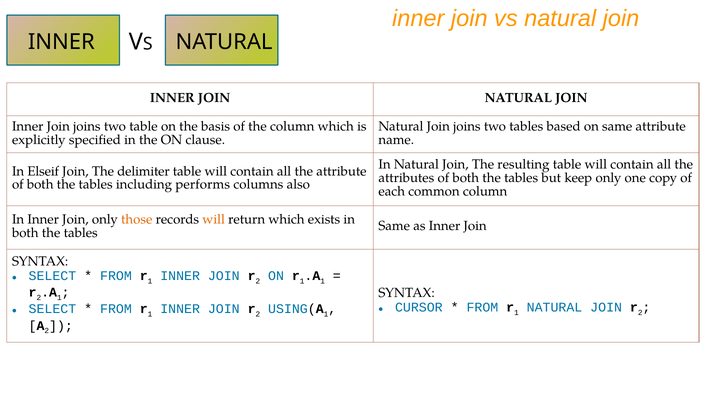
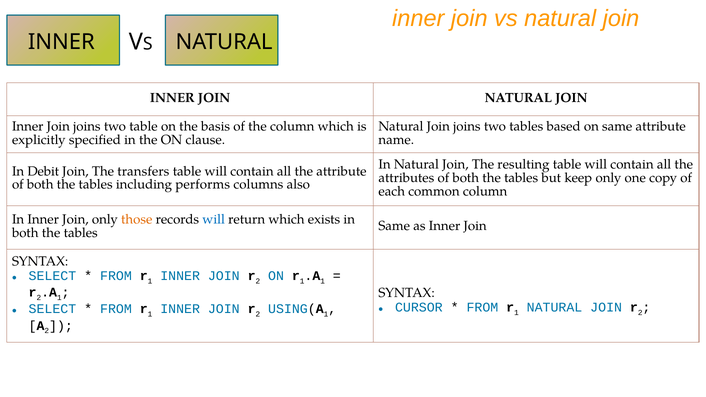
Elseif: Elseif -> Debit (43, 171)
delimiter: delimiter -> transfers (143, 171)
will colour: orange -> blue (214, 219)
